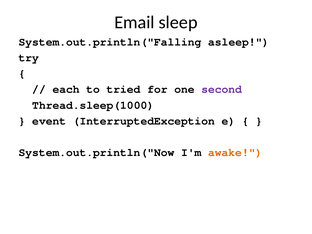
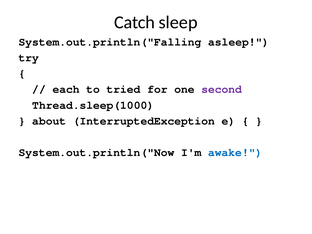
Email: Email -> Catch (135, 22)
event: event -> about (49, 121)
awake colour: orange -> blue (235, 152)
